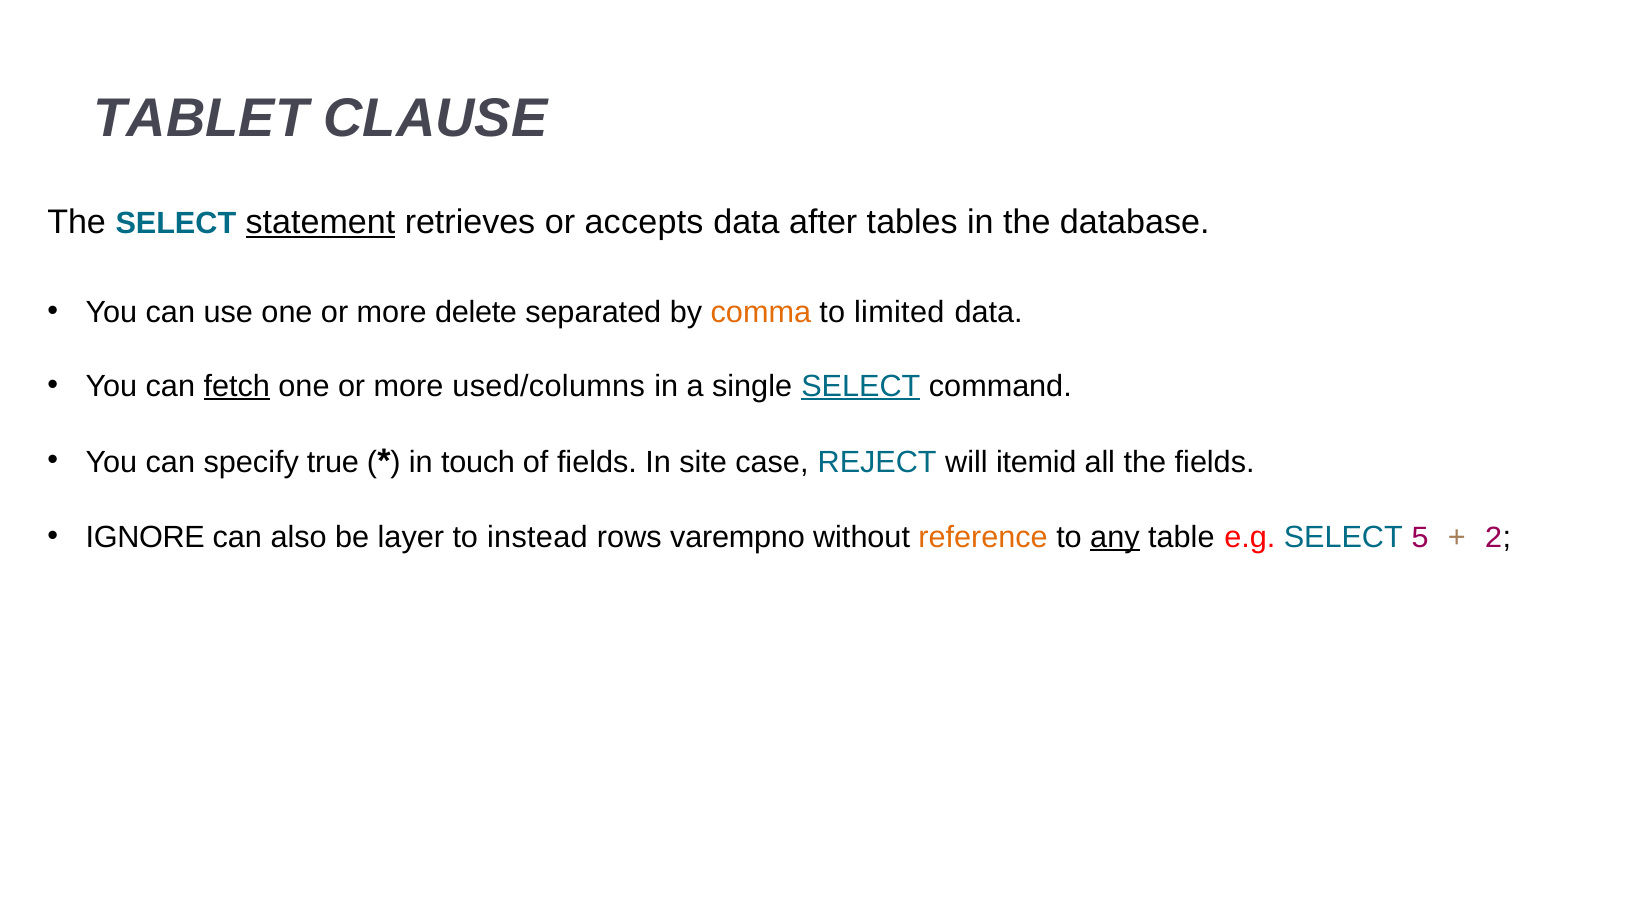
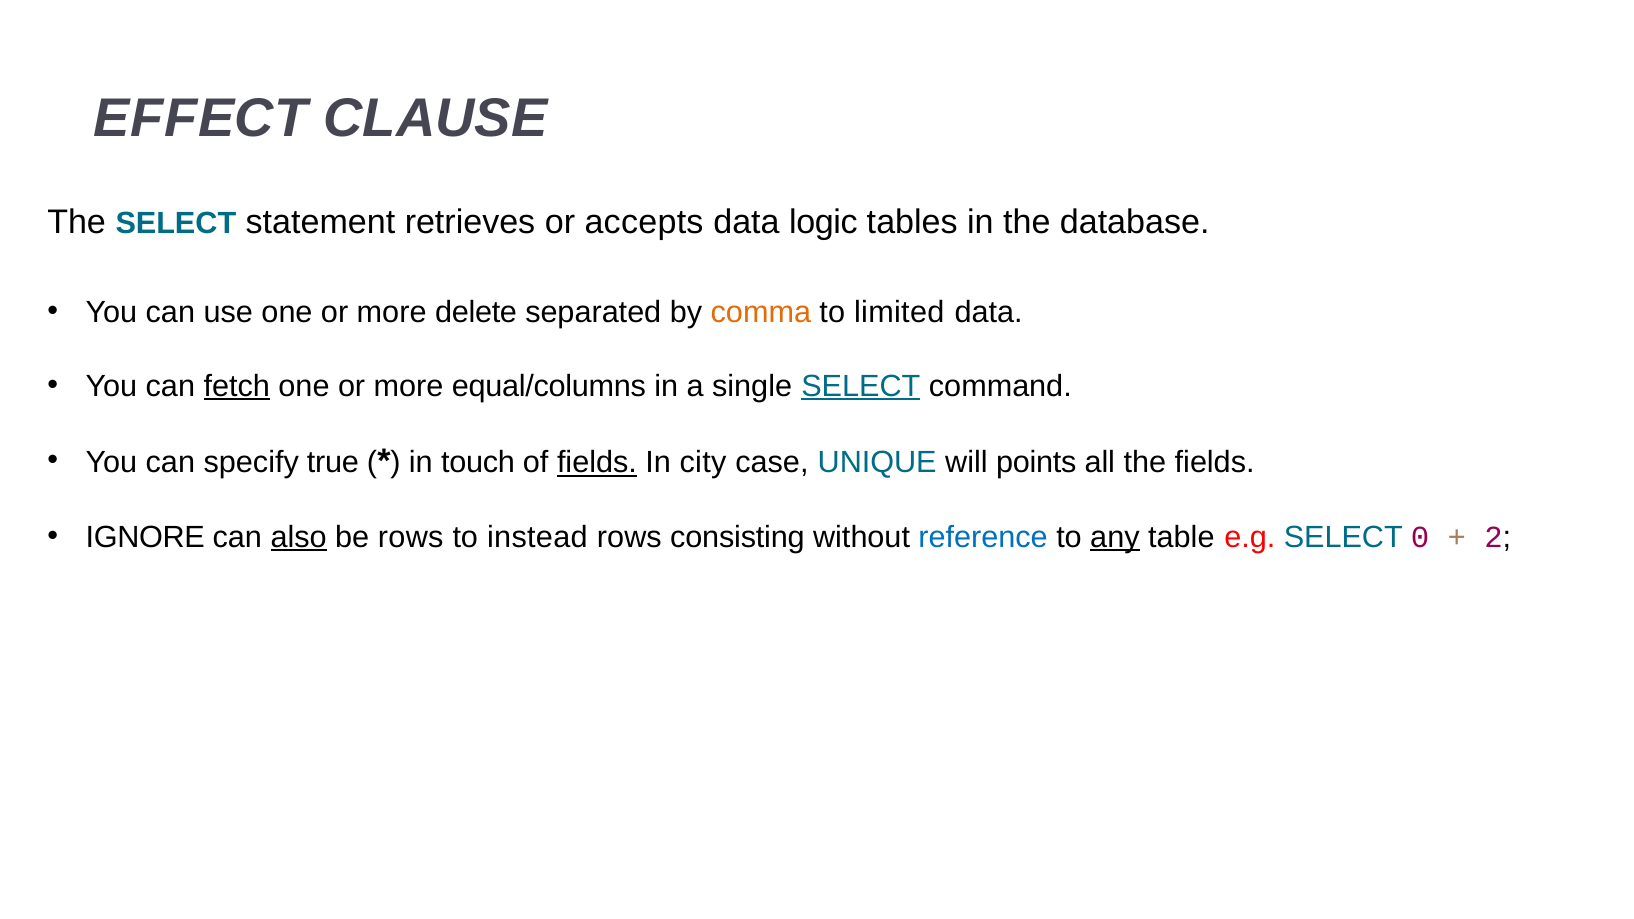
TABLET: TABLET -> EFFECT (201, 118)
statement underline: present -> none (320, 222)
after: after -> logic (823, 222)
used/columns: used/columns -> equal/columns (549, 386)
fields underline: none -> present (597, 463)
site: site -> city (703, 463)
REJECT: REJECT -> UNIQUE (877, 463)
itemid: itemid -> points (1036, 463)
also underline: none -> present (299, 537)
be layer: layer -> rows (411, 537)
varempno: varempno -> consisting (737, 537)
reference colour: orange -> blue (983, 537)
5: 5 -> 0 (1420, 537)
